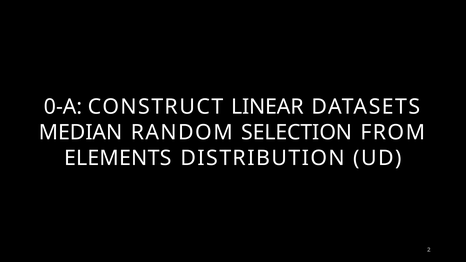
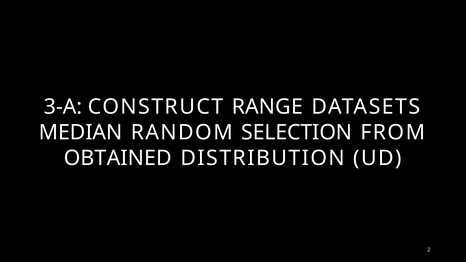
0-A: 0-A -> 3-A (63, 107)
LINEAR: LINEAR -> RANGE (267, 107)
ELEMENTS: ELEMENTS -> OBTAINED (118, 158)
